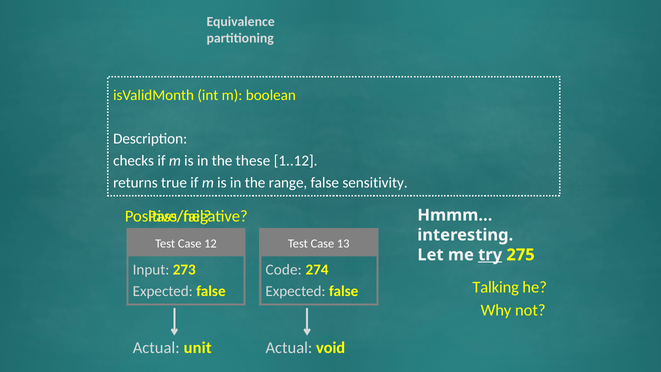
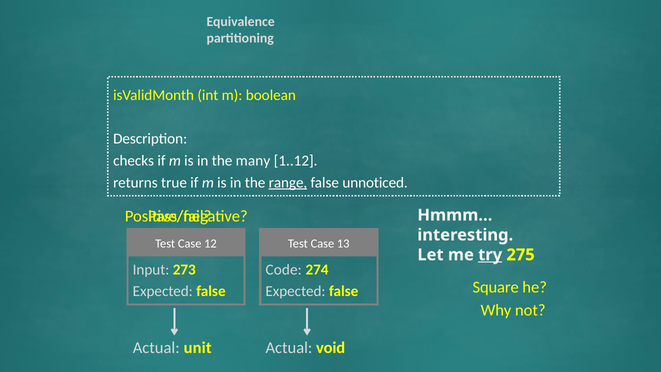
these: these -> many (253, 161)
range underline: none -> present (288, 183)
sensitivity: sensitivity -> unnoticed (375, 183)
Talking: Talking -> Square (496, 287)
